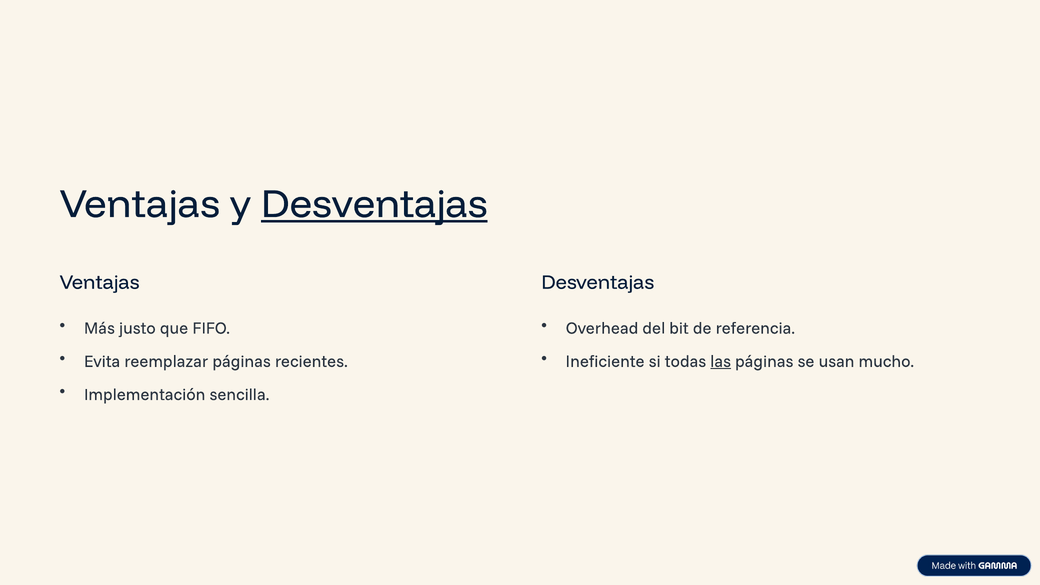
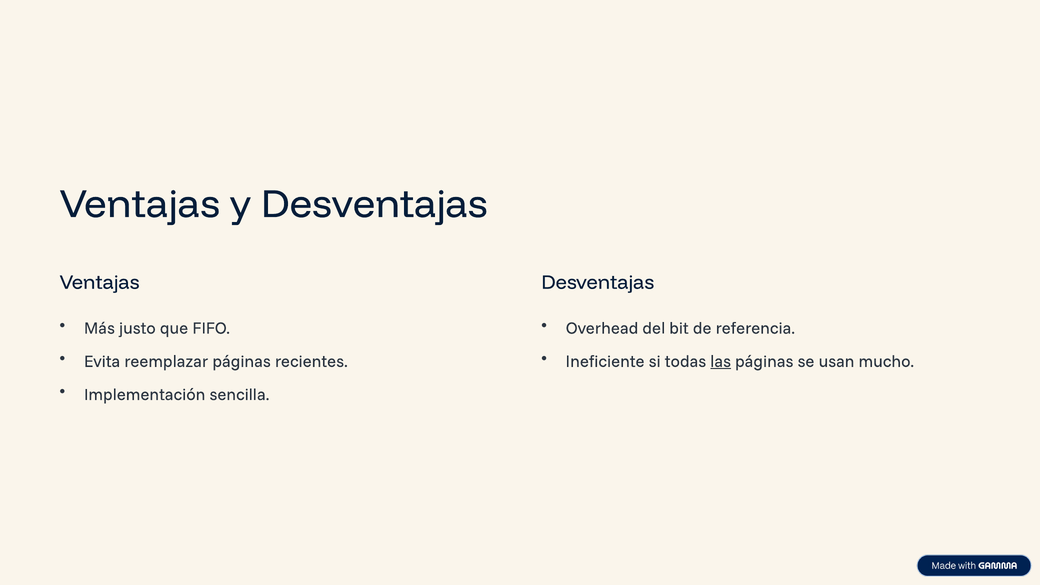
Desventajas underline: present -> none (374, 204)
